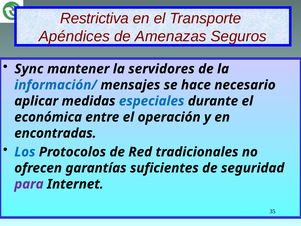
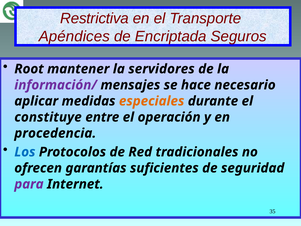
Amenazas: Amenazas -> Encriptada (171, 36)
Sync: Sync -> Root (29, 69)
información/ colour: blue -> purple (56, 85)
especiales colour: blue -> orange (152, 101)
económica: económica -> constituye (48, 117)
encontradas: encontradas -> procedencia (55, 133)
